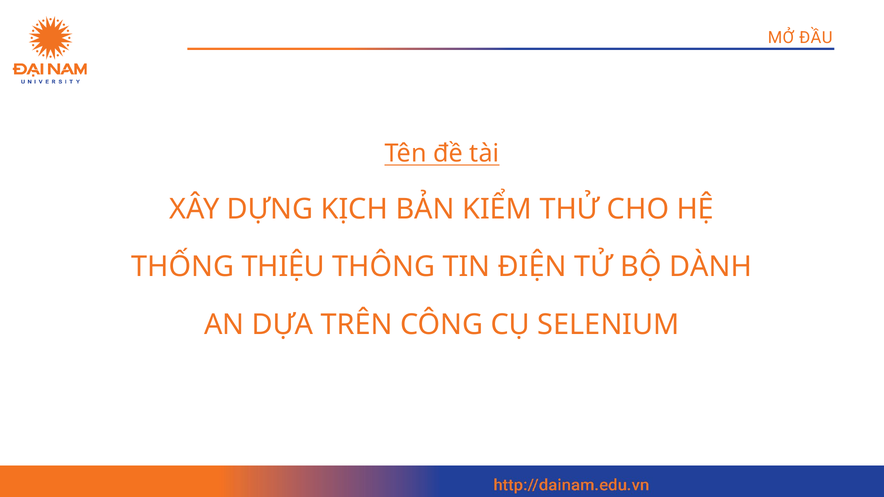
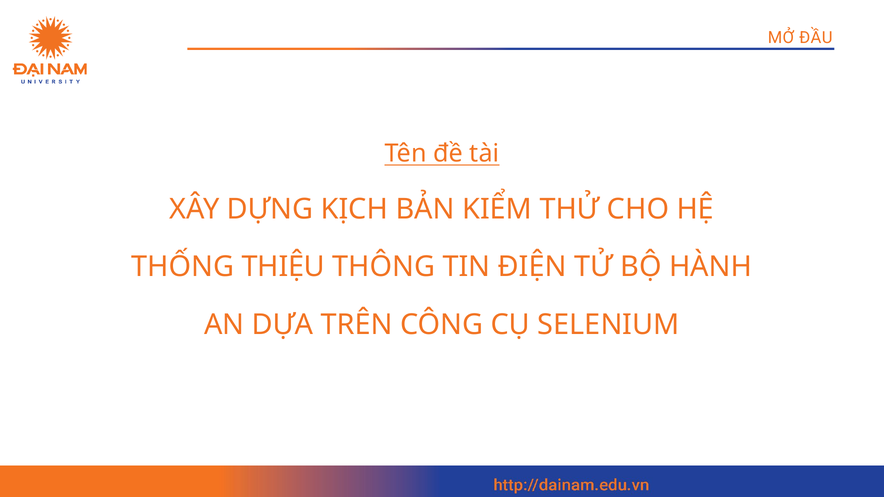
DÀNH: DÀNH -> HÀNH (711, 267)
